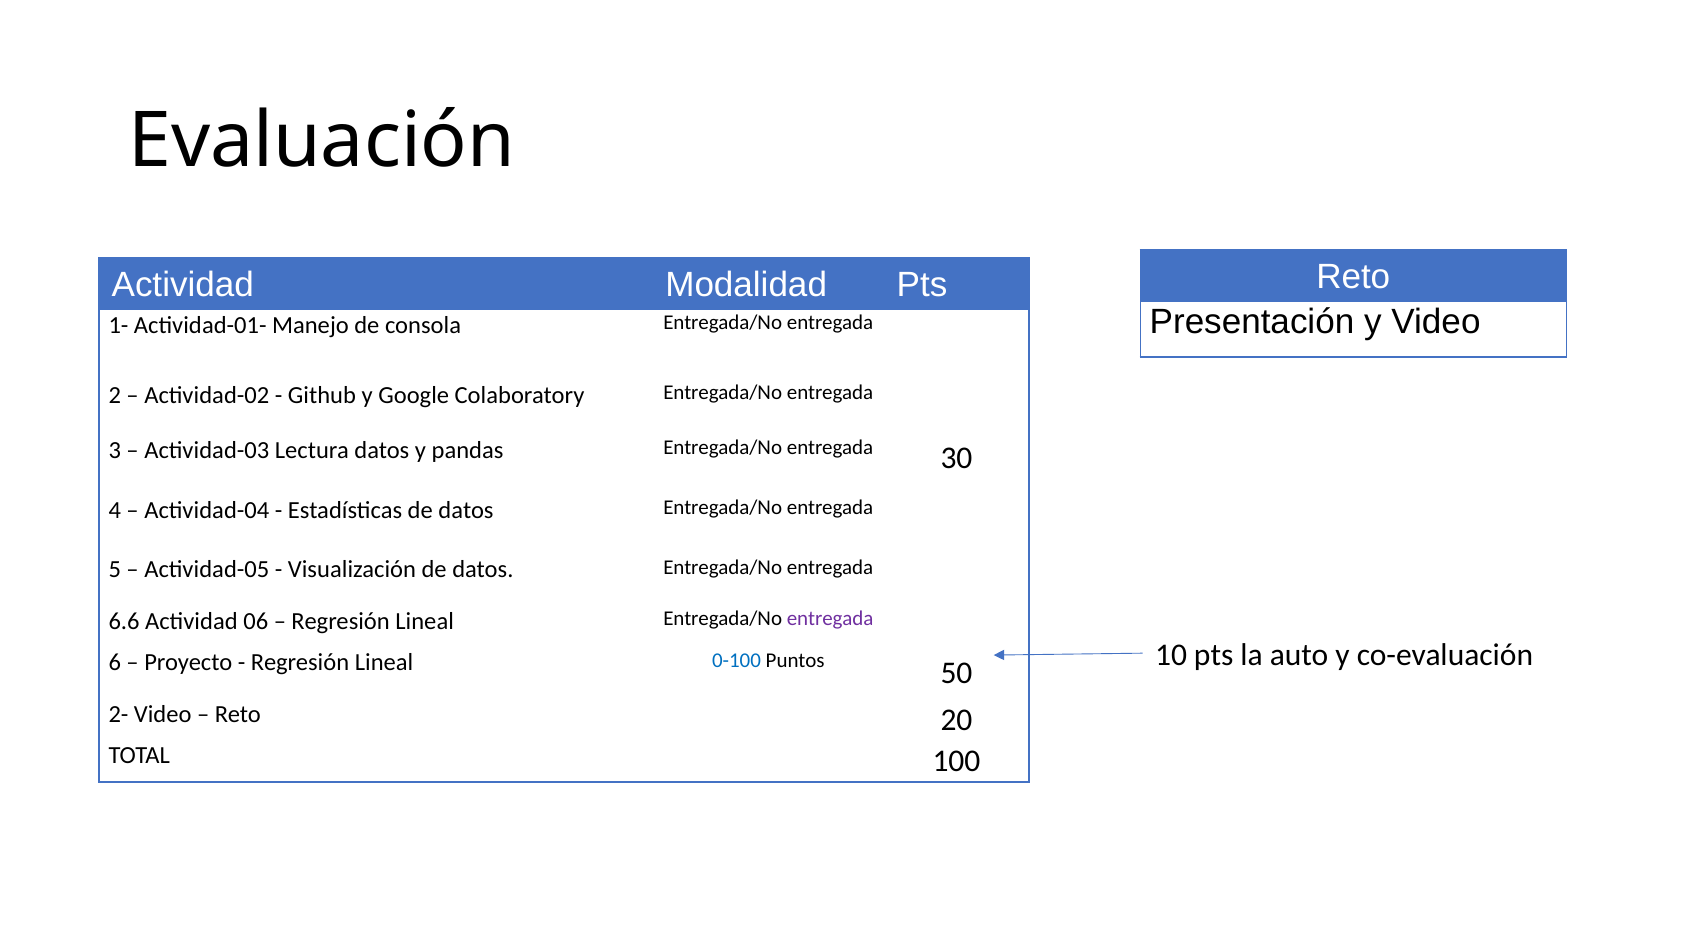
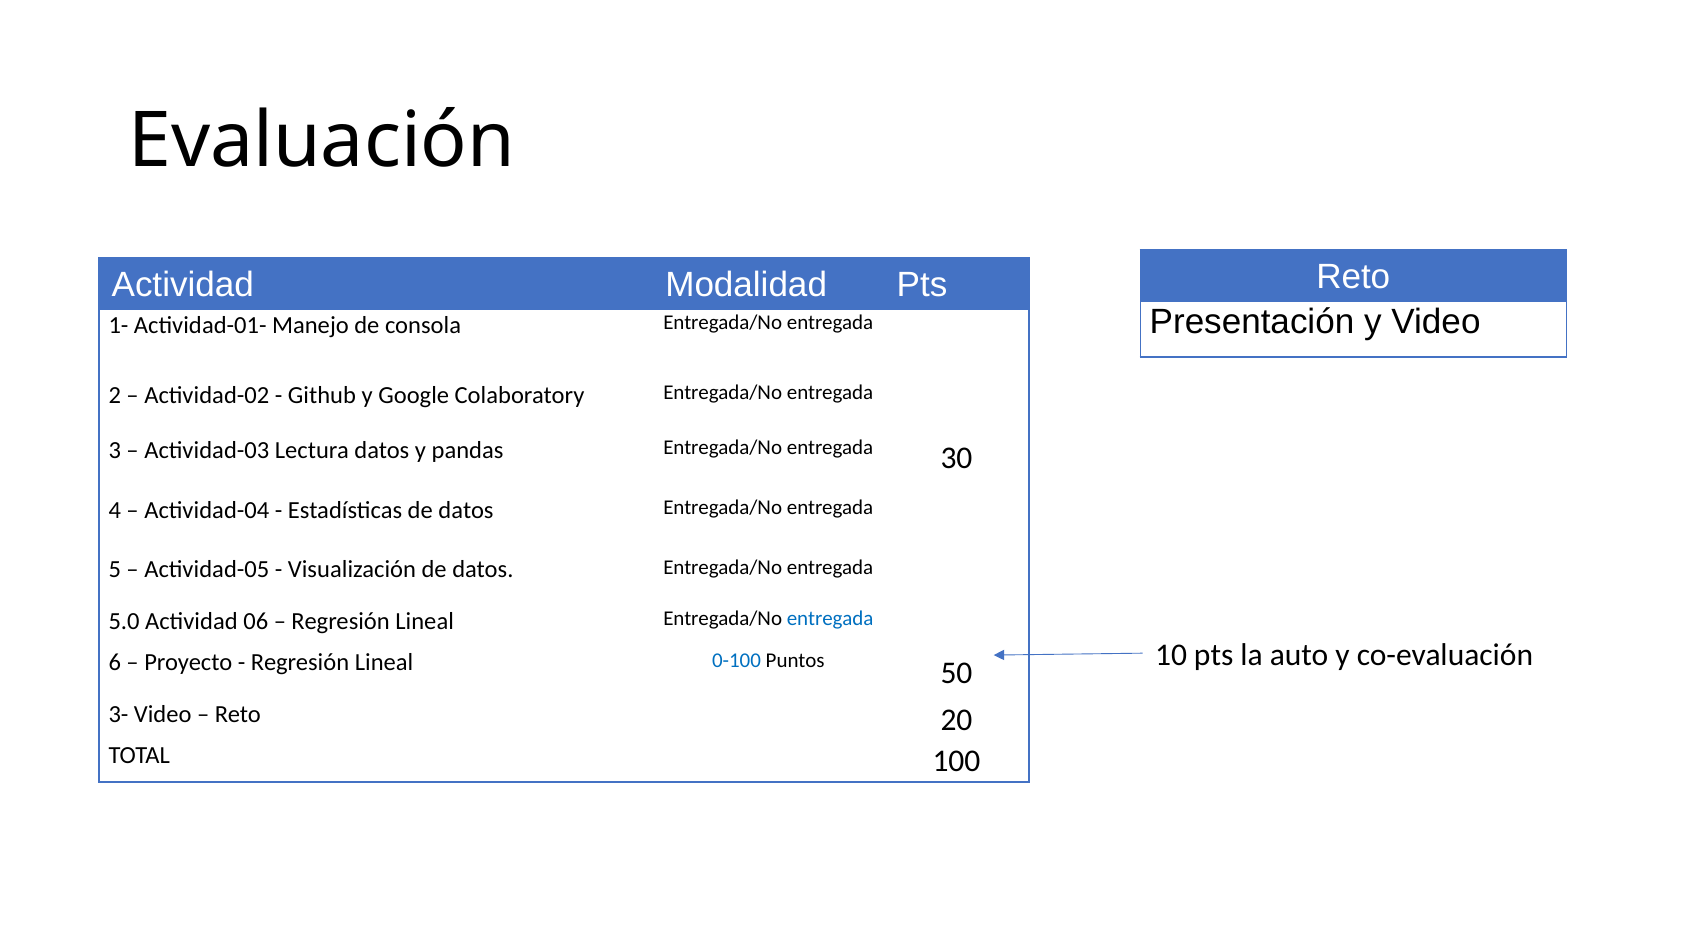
6.6: 6.6 -> 5.0 (124, 621)
entregada colour: purple -> blue (830, 619)
2-: 2- -> 3- (118, 714)
